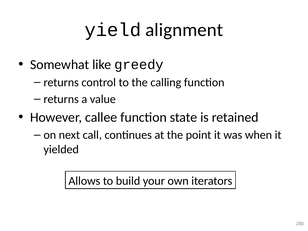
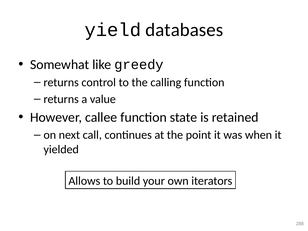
alignment: alignment -> databases (184, 30)
